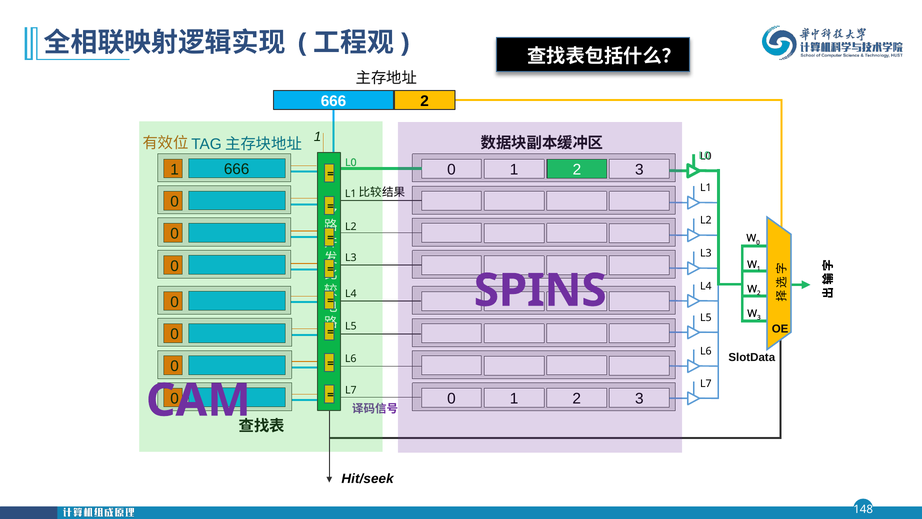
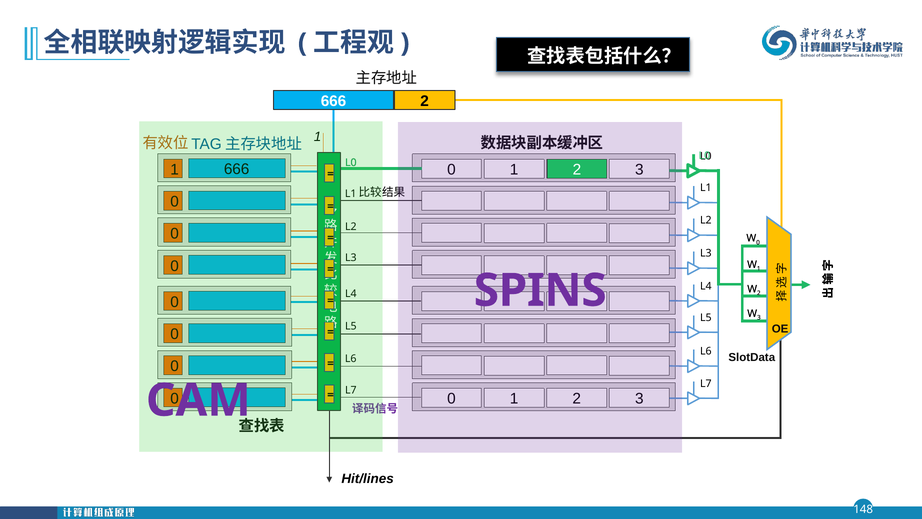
Hit/seek: Hit/seek -> Hit/lines (368, 478)
